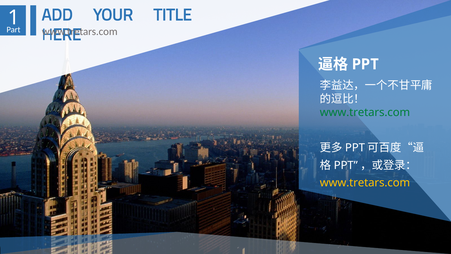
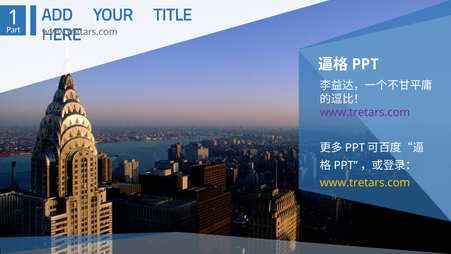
www.tretars.com colour: green -> purple (365, 112)
